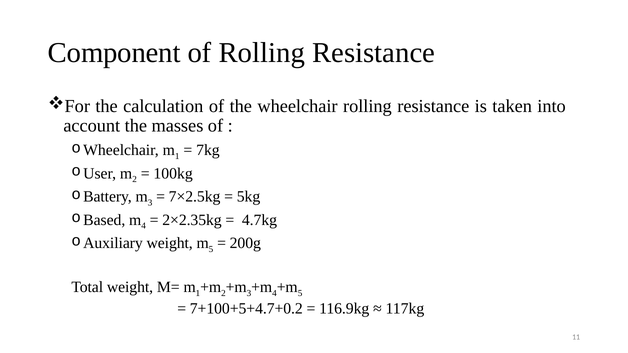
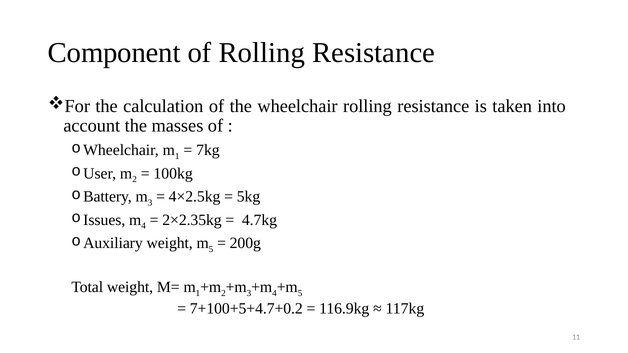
7×2.5kg: 7×2.5kg -> 4×2.5kg (195, 197)
Based: Based -> Issues (104, 220)
